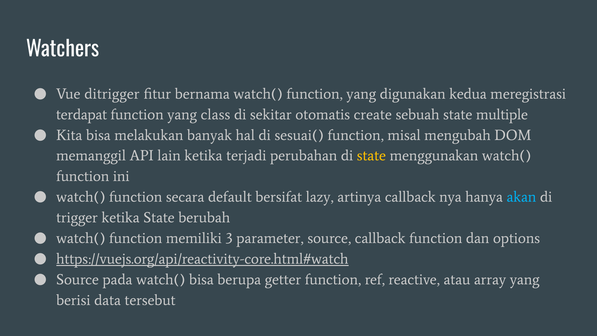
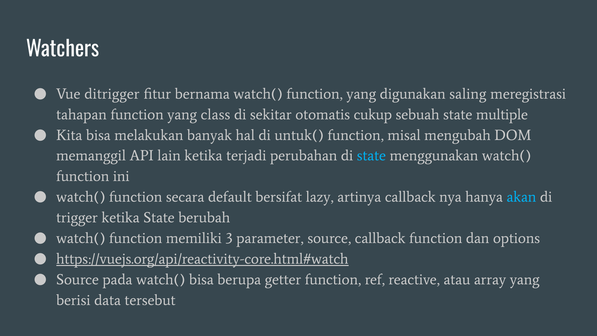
kedua: kedua -> saling (468, 94)
terdapat: terdapat -> tahapan (81, 114)
create: create -> cukup (373, 114)
sesuai(: sesuai( -> untuk( (299, 135)
state colour: yellow -> light blue (371, 156)
